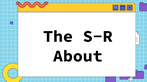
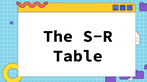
About: About -> Table (78, 57)
